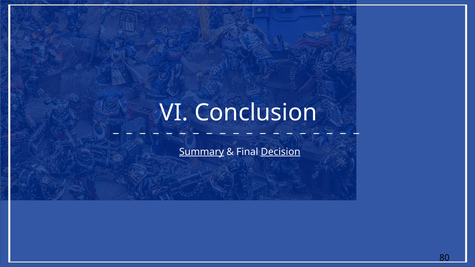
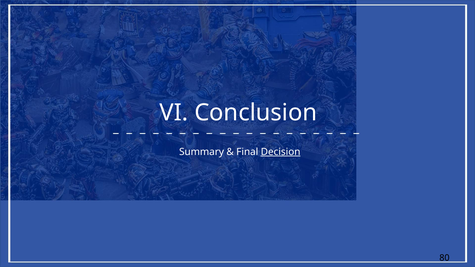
Summary underline: present -> none (202, 152)
